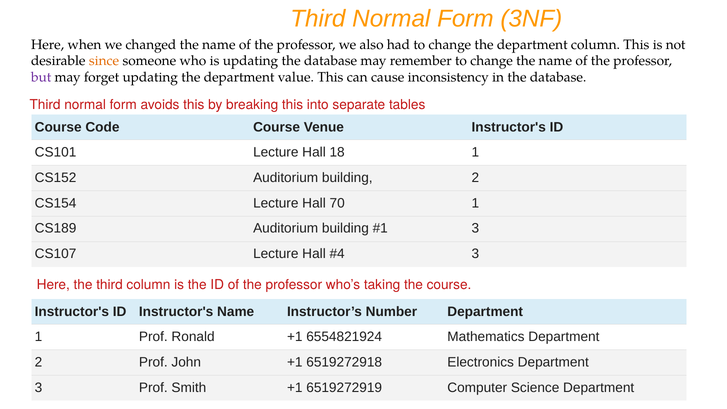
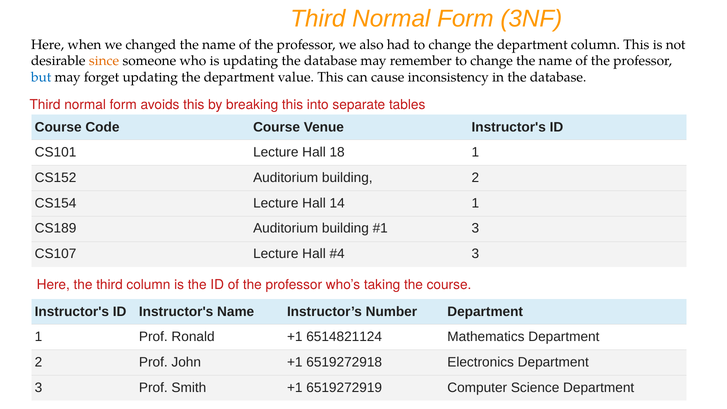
but colour: purple -> blue (41, 77)
70: 70 -> 14 (337, 203)
6554821924: 6554821924 -> 6514821124 (344, 337)
